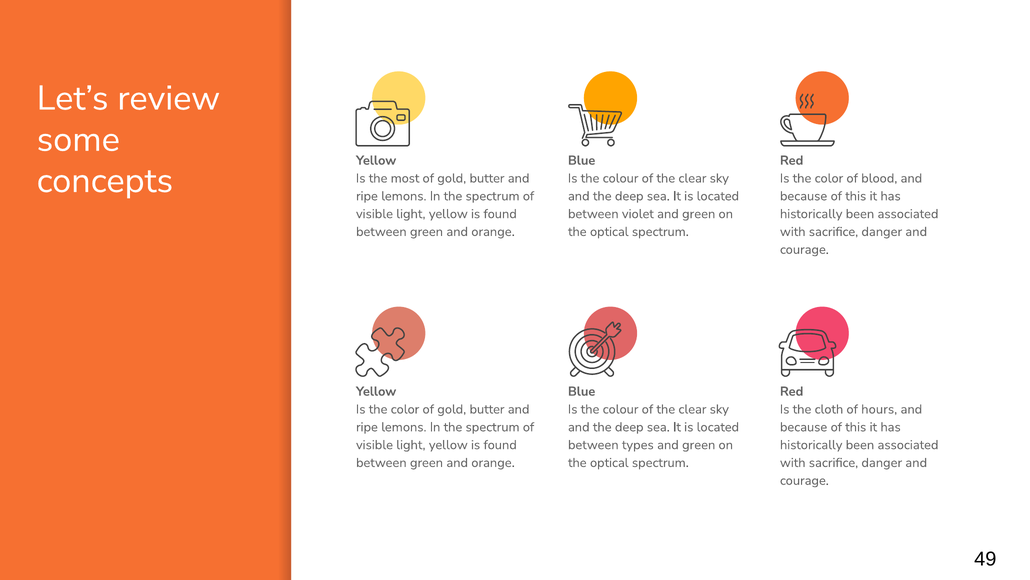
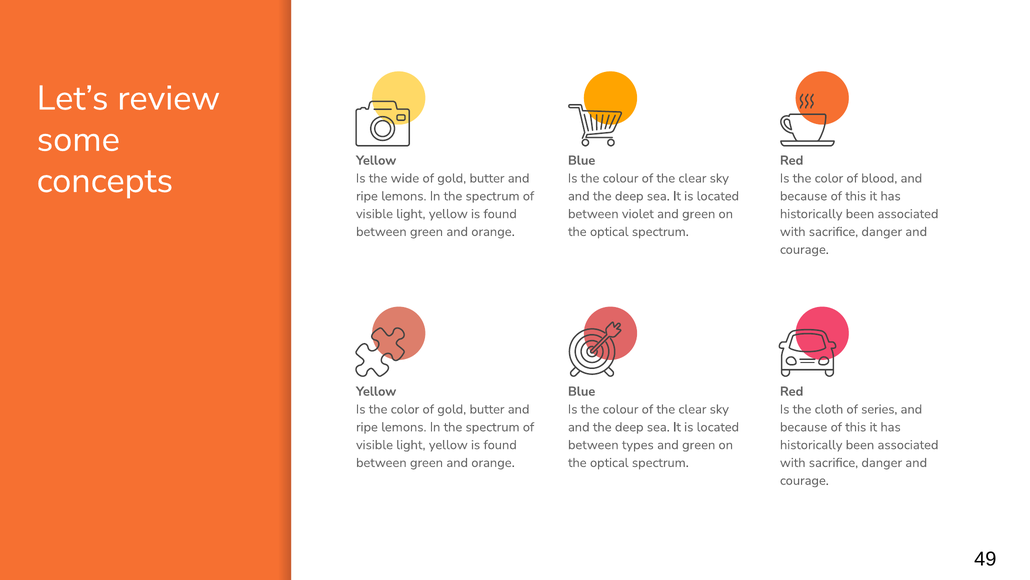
most: most -> wide (405, 178)
hours: hours -> series (879, 409)
